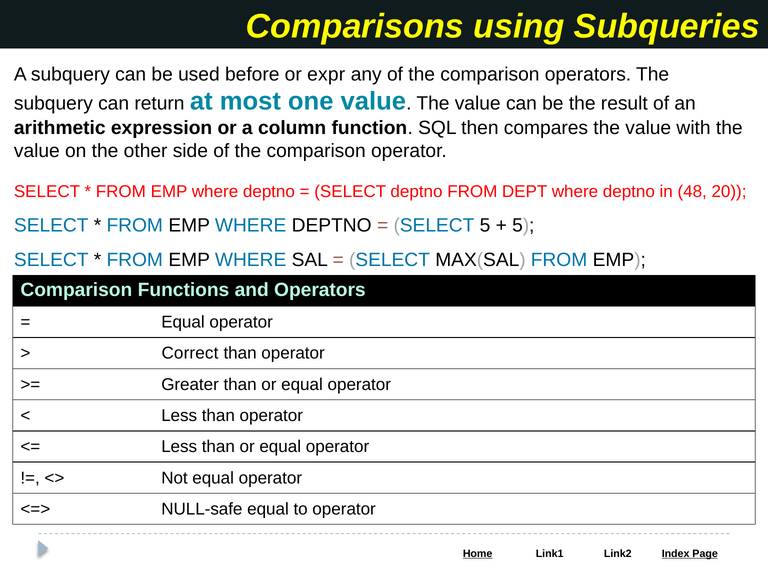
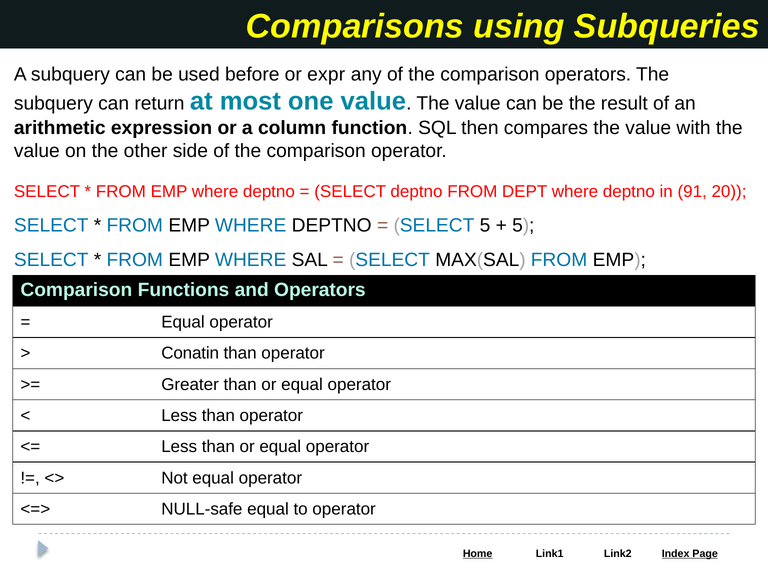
48: 48 -> 91 (692, 192)
Correct: Correct -> Conatin (190, 353)
